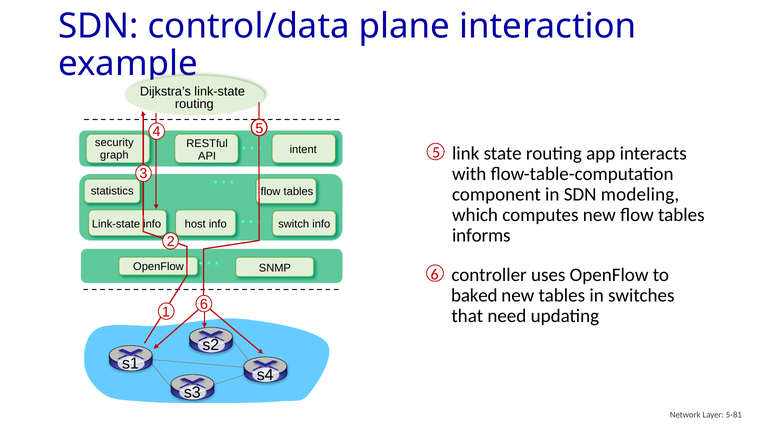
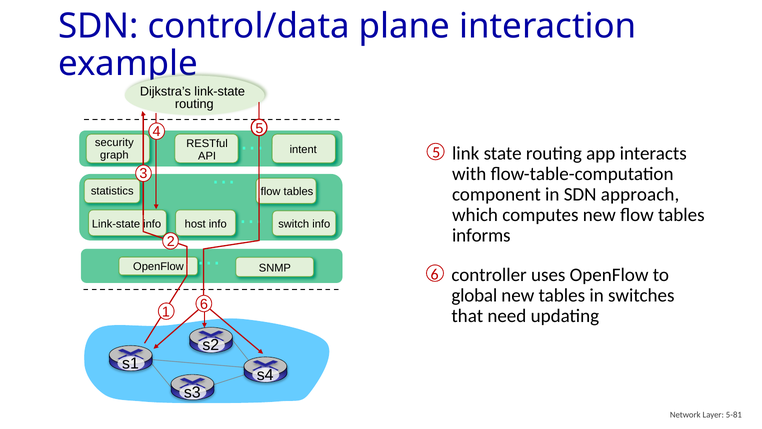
modeling: modeling -> approach (640, 194)
baked: baked -> global (474, 295)
